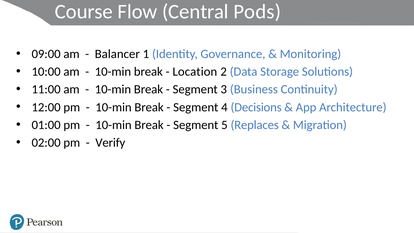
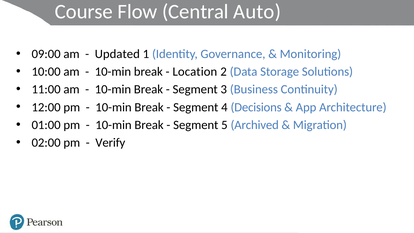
Pods: Pods -> Auto (257, 12)
Balancer: Balancer -> Updated (117, 54)
Replaces: Replaces -> Archived (255, 125)
